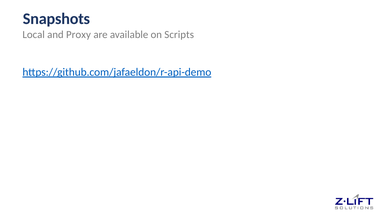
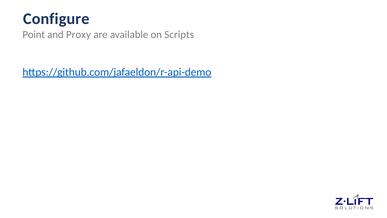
Snapshots: Snapshots -> Configure (56, 19)
Local: Local -> Point (34, 35)
